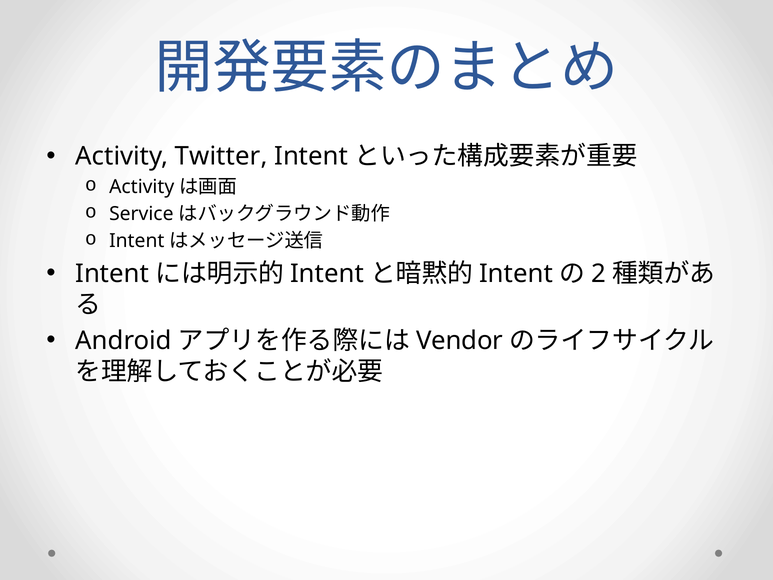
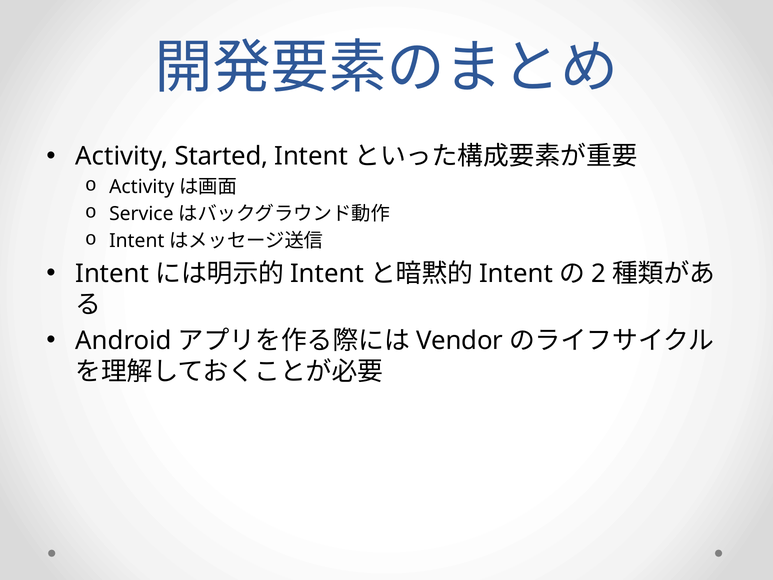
Twitter: Twitter -> Started (221, 156)
